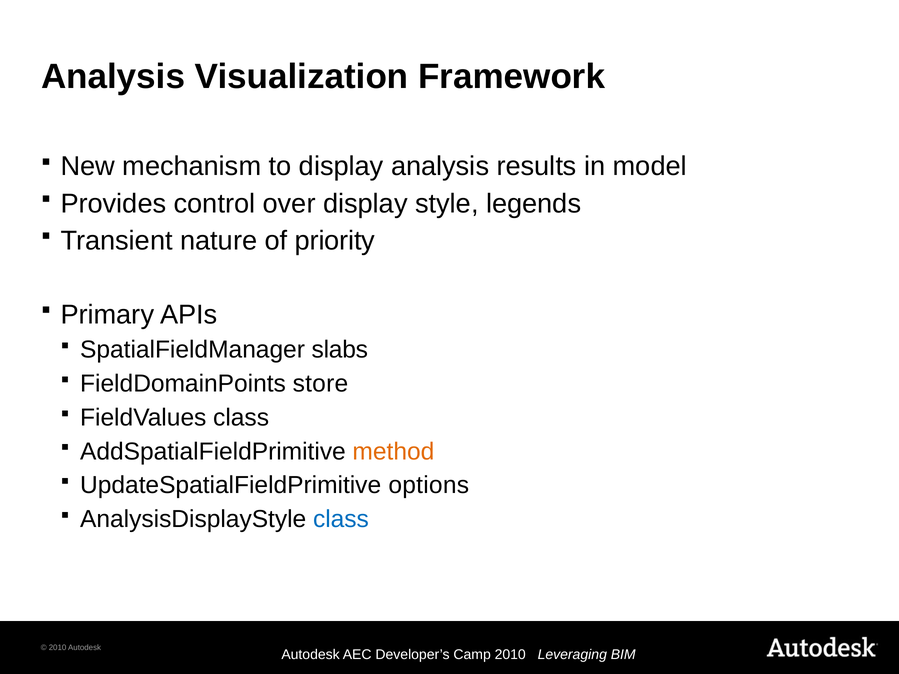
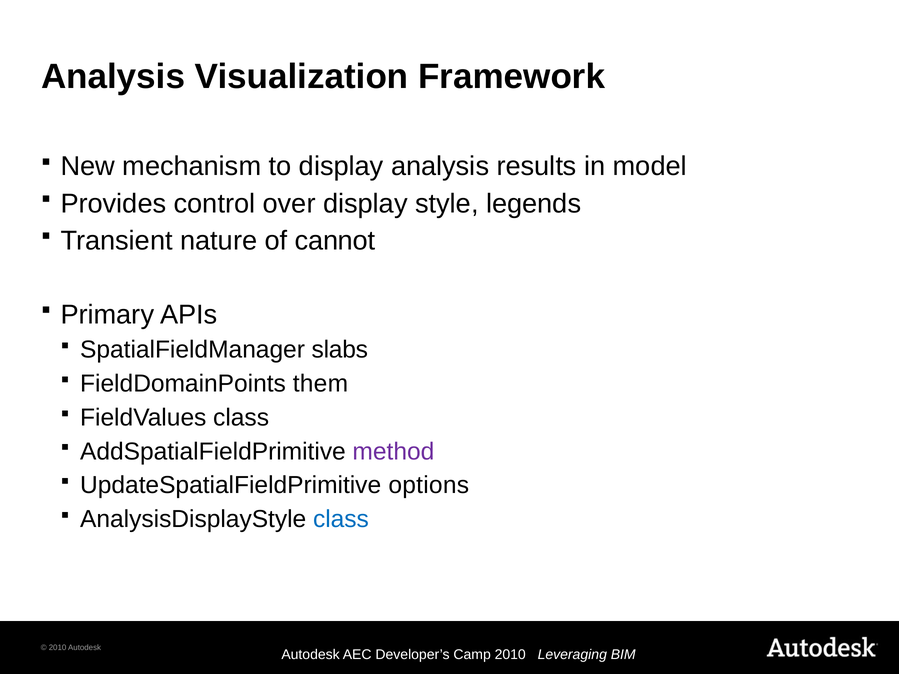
priority: priority -> cannot (335, 241)
store: store -> them (320, 384)
method colour: orange -> purple (393, 452)
